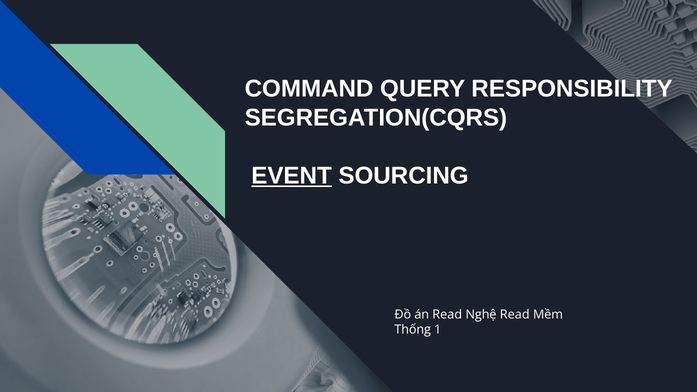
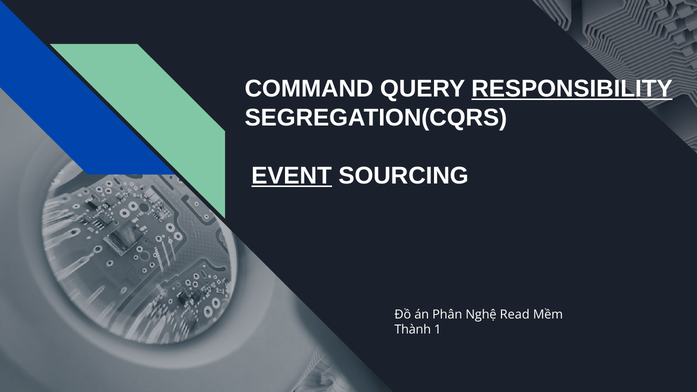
RESPONSIBILITY underline: none -> present (572, 89)
án Read: Read -> Phân (447, 315)
Thống: Thống -> Thành (413, 330)
